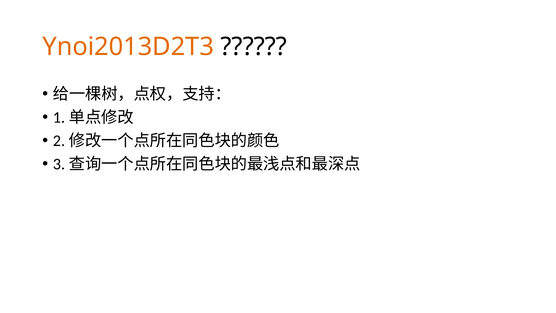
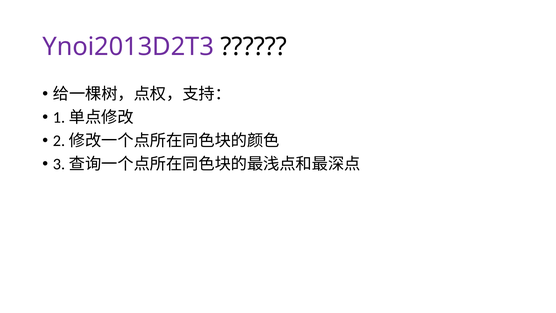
Ynoi2013D2T3 colour: orange -> purple (128, 47)
